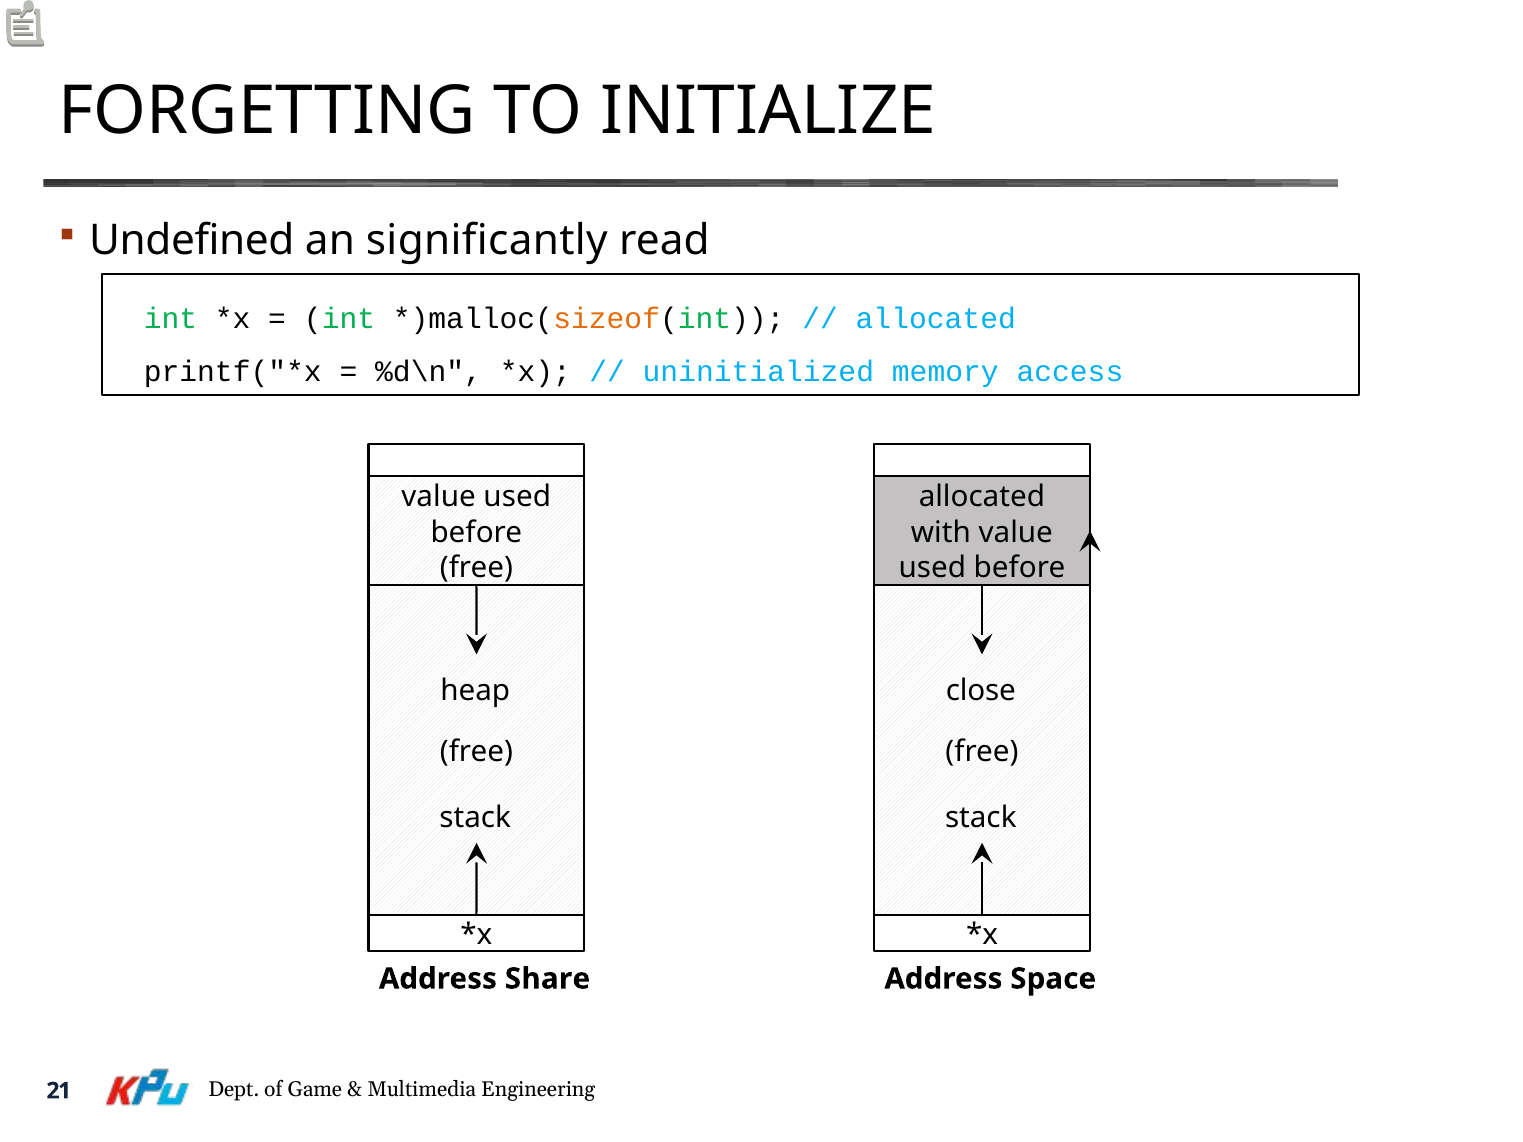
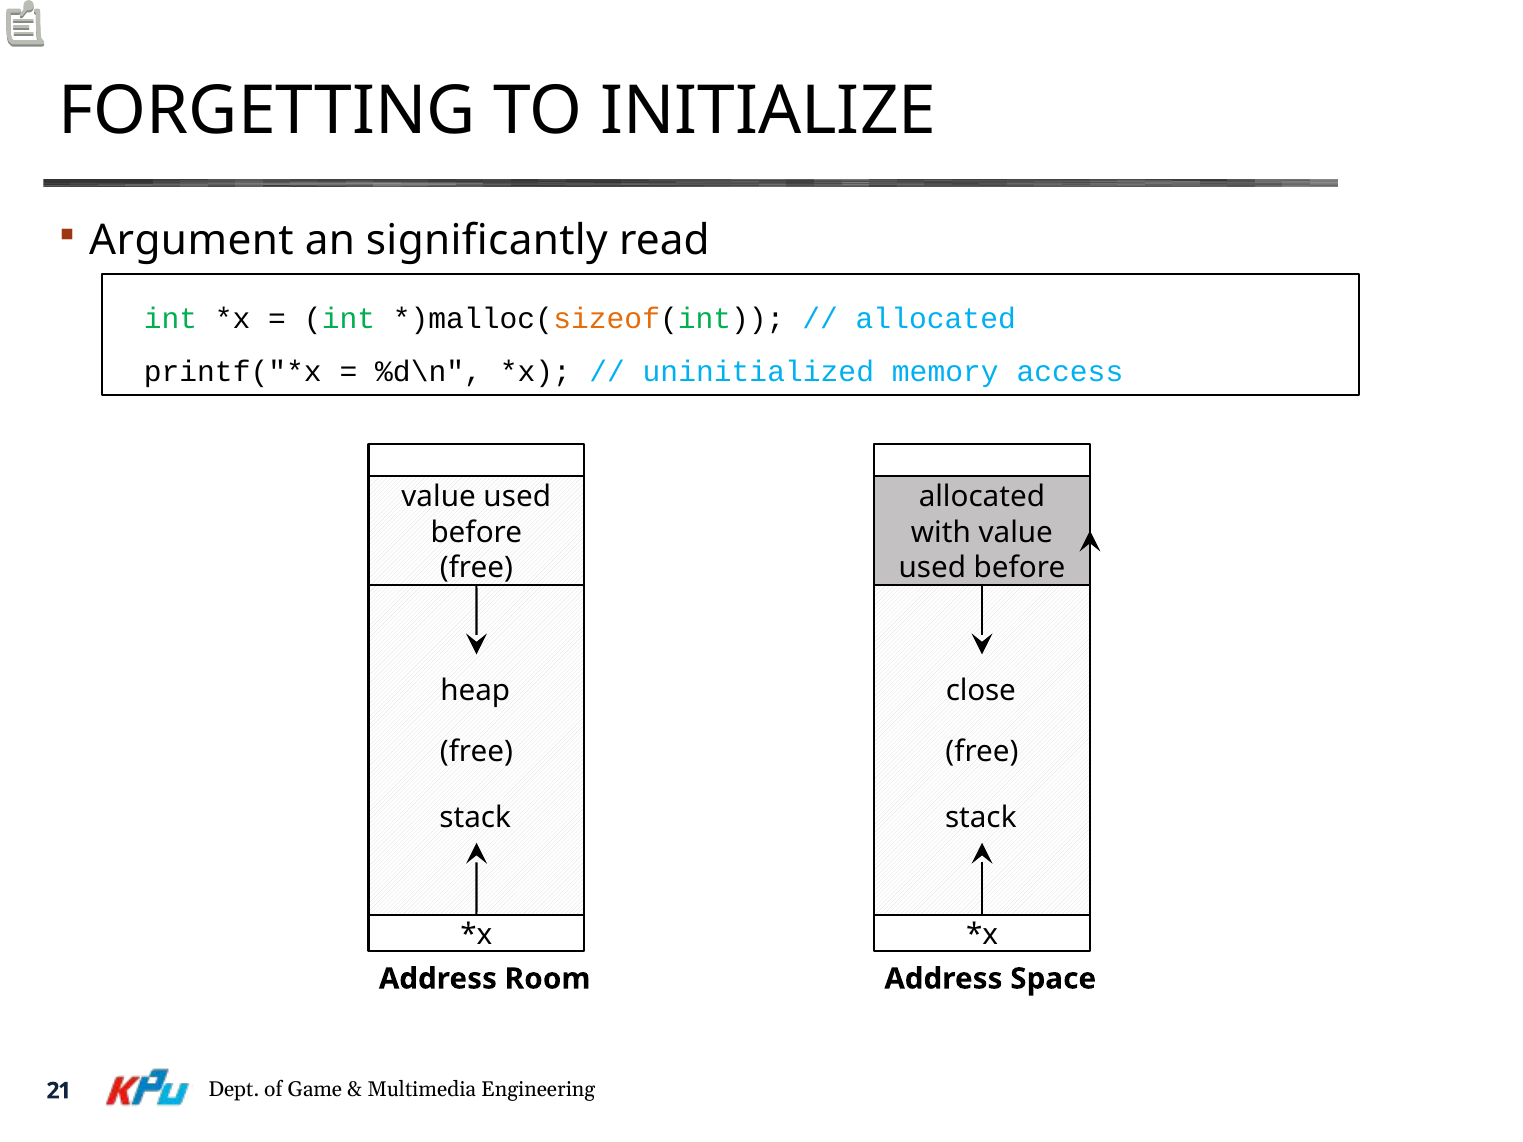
Undefined: Undefined -> Argument (191, 241)
Share: Share -> Room (548, 979)
